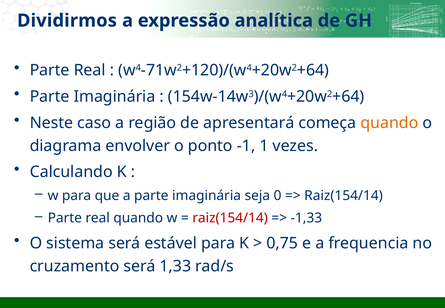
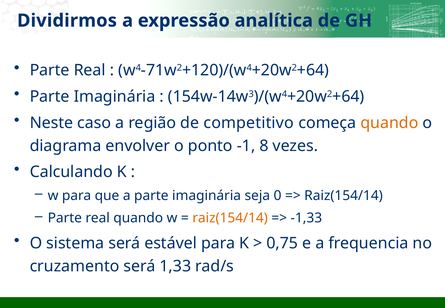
apresentará: apresentará -> competitivo (249, 123)
1: 1 -> 8 (264, 146)
raiz(154/14 colour: red -> orange (230, 218)
